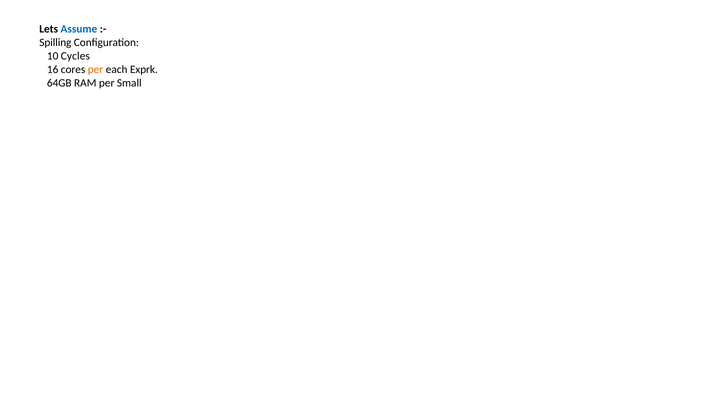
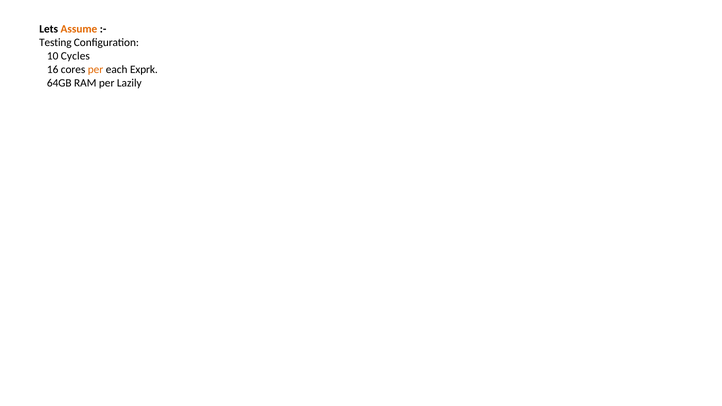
Assume colour: blue -> orange (79, 29)
Spilling: Spilling -> Testing (55, 42)
Small: Small -> Lazily (129, 83)
